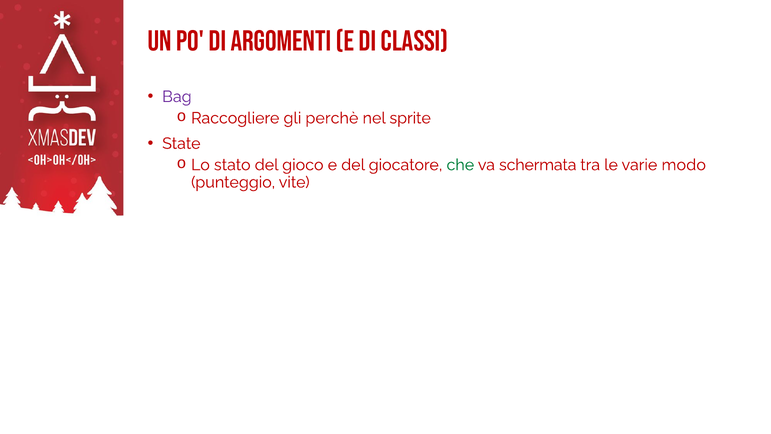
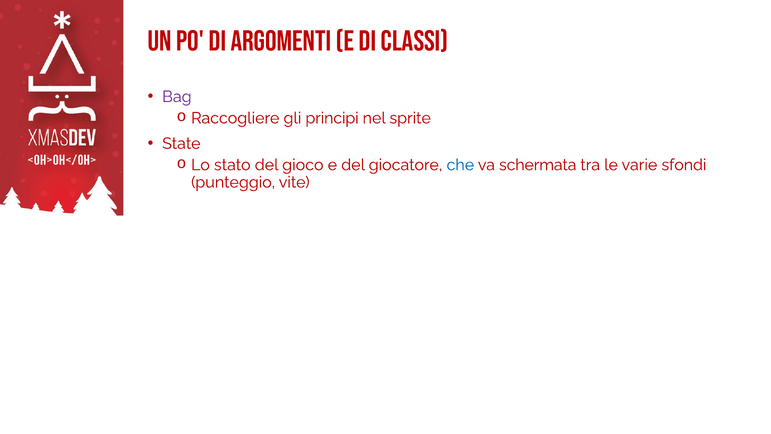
perchè: perchè -> principi (332, 118)
che colour: green -> blue (460, 165)
modo: modo -> sfondi (684, 165)
